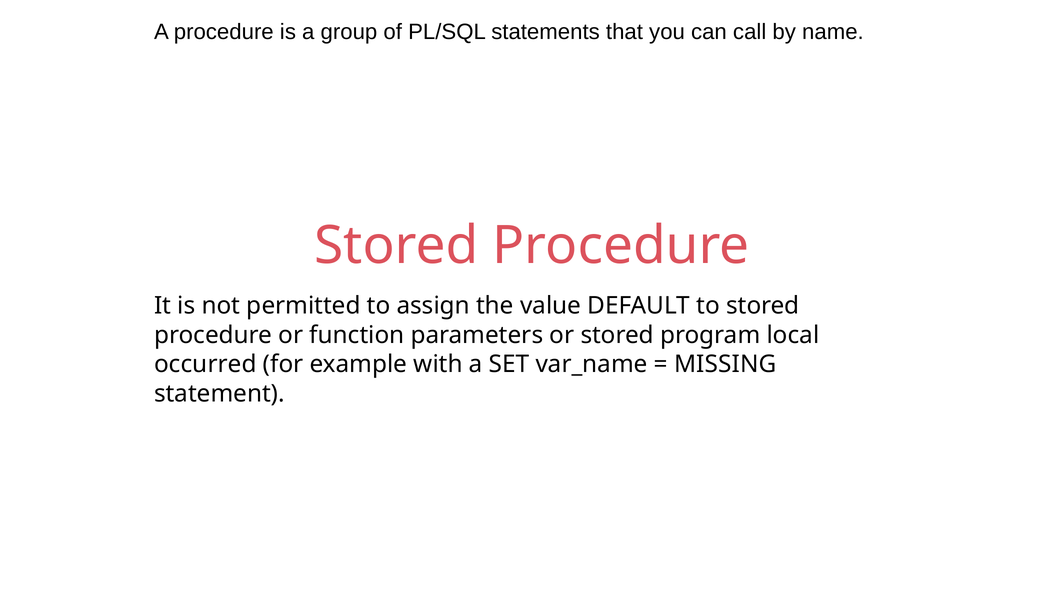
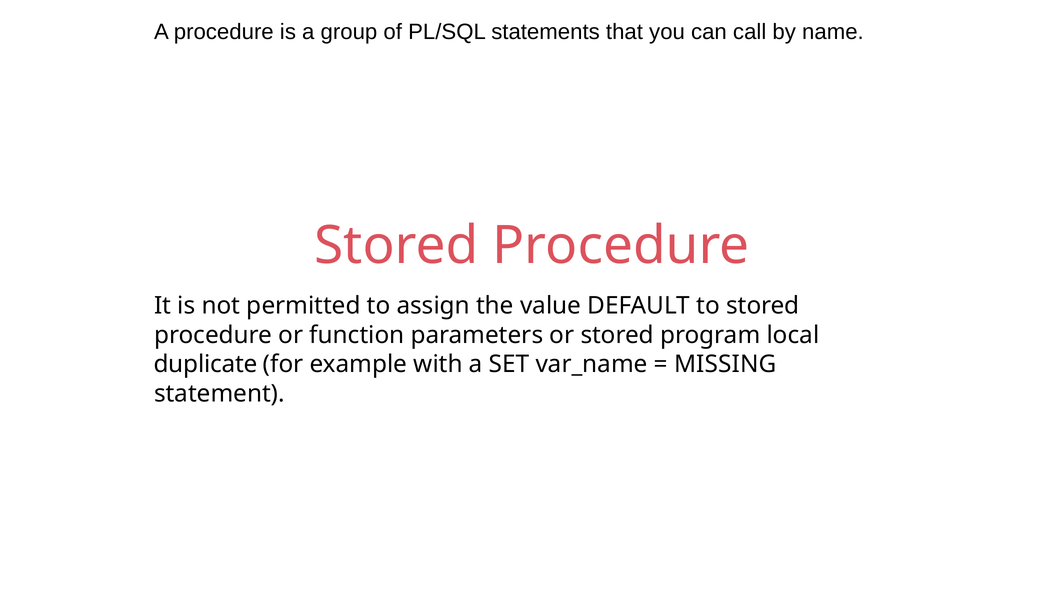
occurred: occurred -> duplicate (206, 365)
